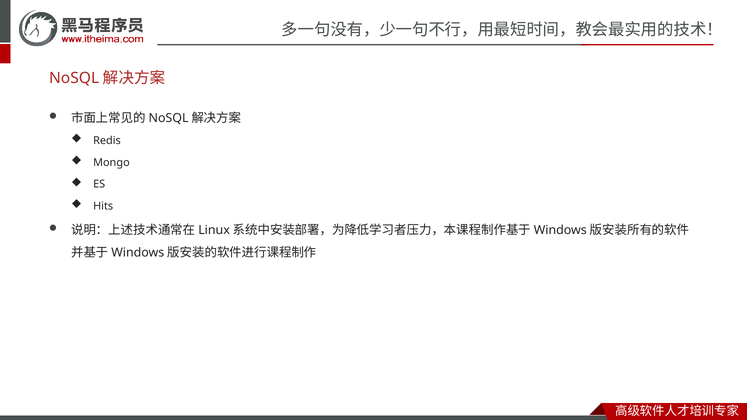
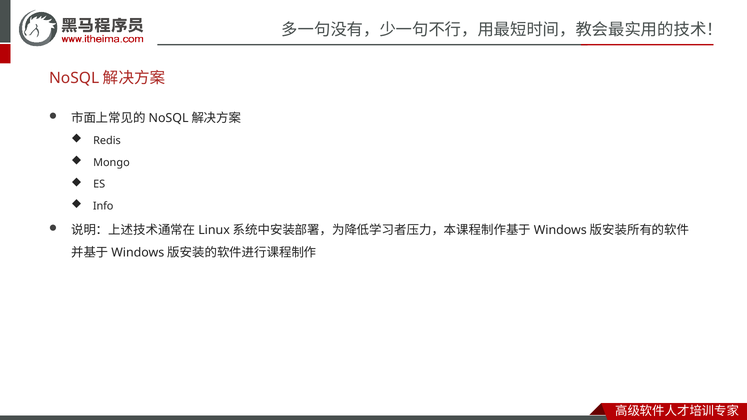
Hits: Hits -> Info (103, 206)
